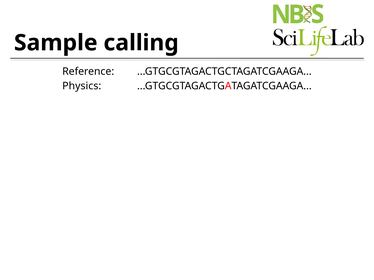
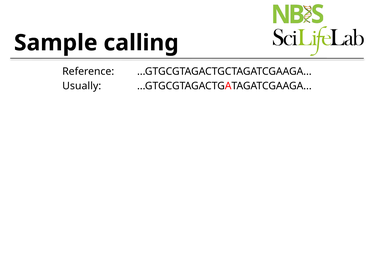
Physics: Physics -> Usually (82, 86)
